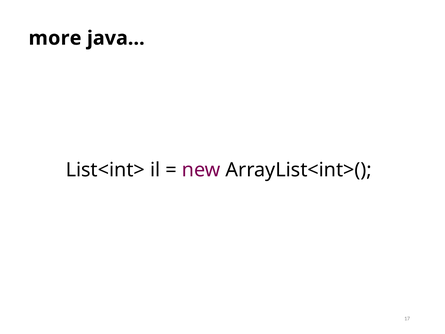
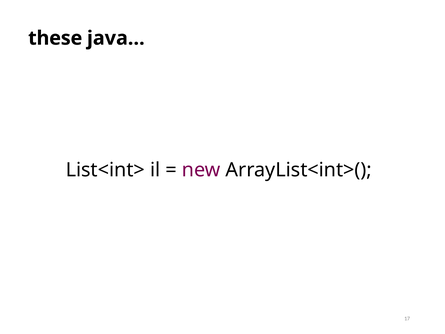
more: more -> these (55, 38)
